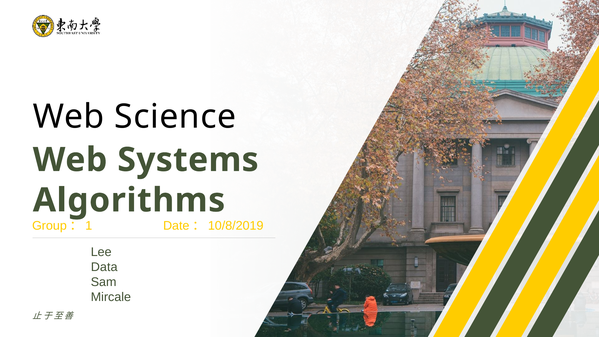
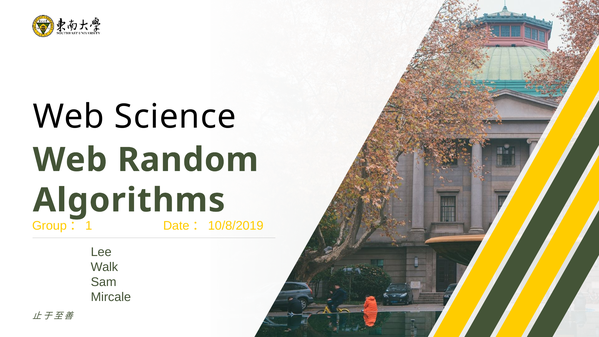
Systems: Systems -> Random (188, 160)
Data: Data -> Walk (104, 267)
